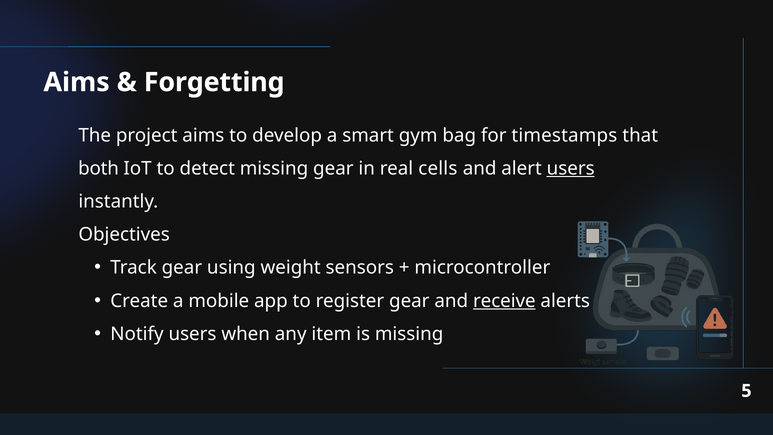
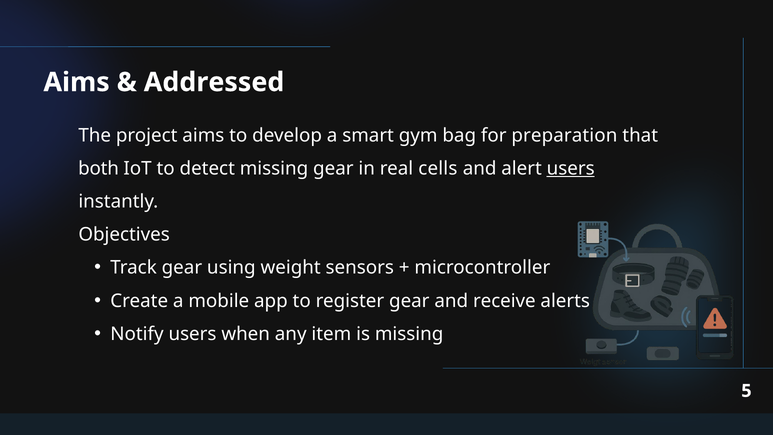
Forgetting: Forgetting -> Addressed (214, 82)
timestamps: timestamps -> preparation (564, 135)
receive underline: present -> none (504, 301)
